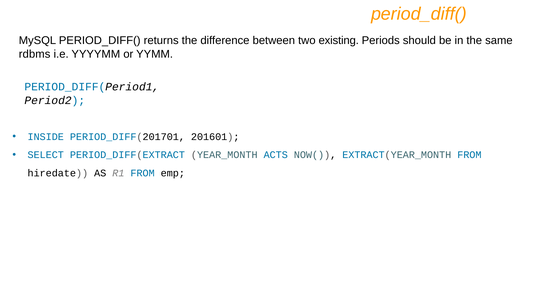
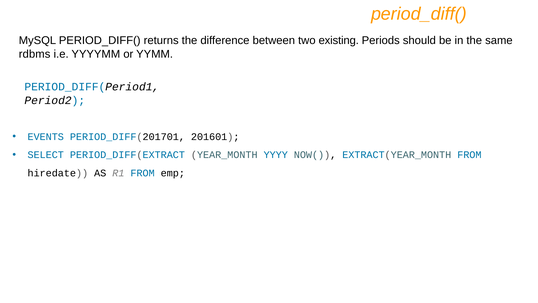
INSIDE: INSIDE -> EVENTS (46, 137)
ACTS: ACTS -> YYYY (276, 155)
